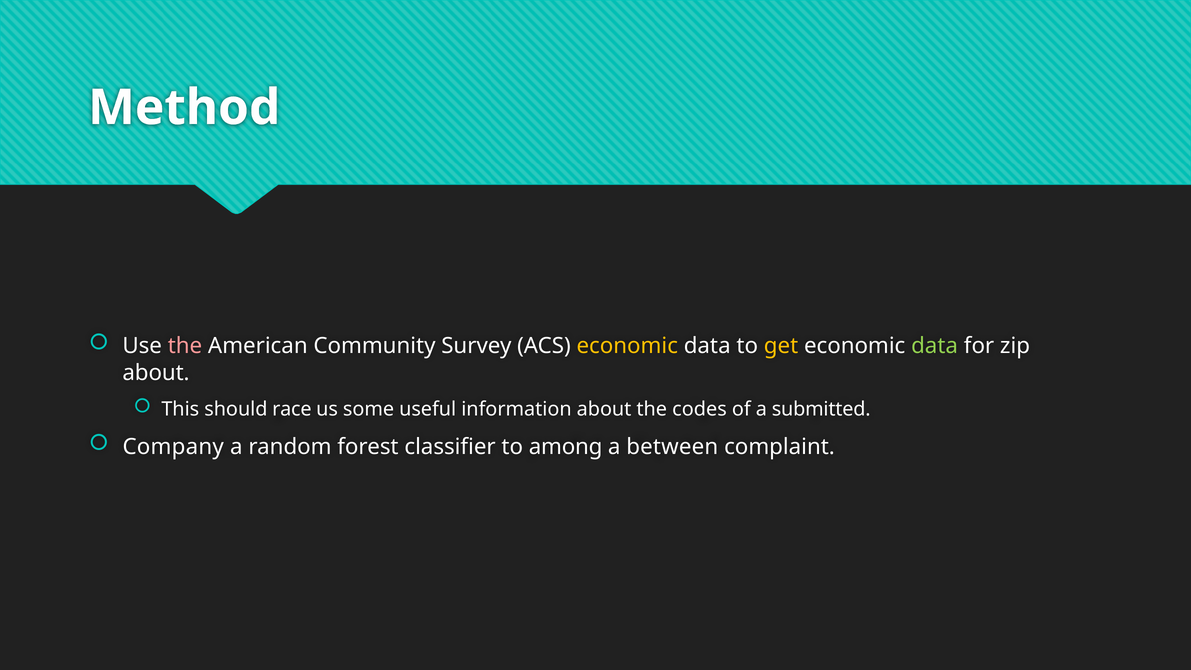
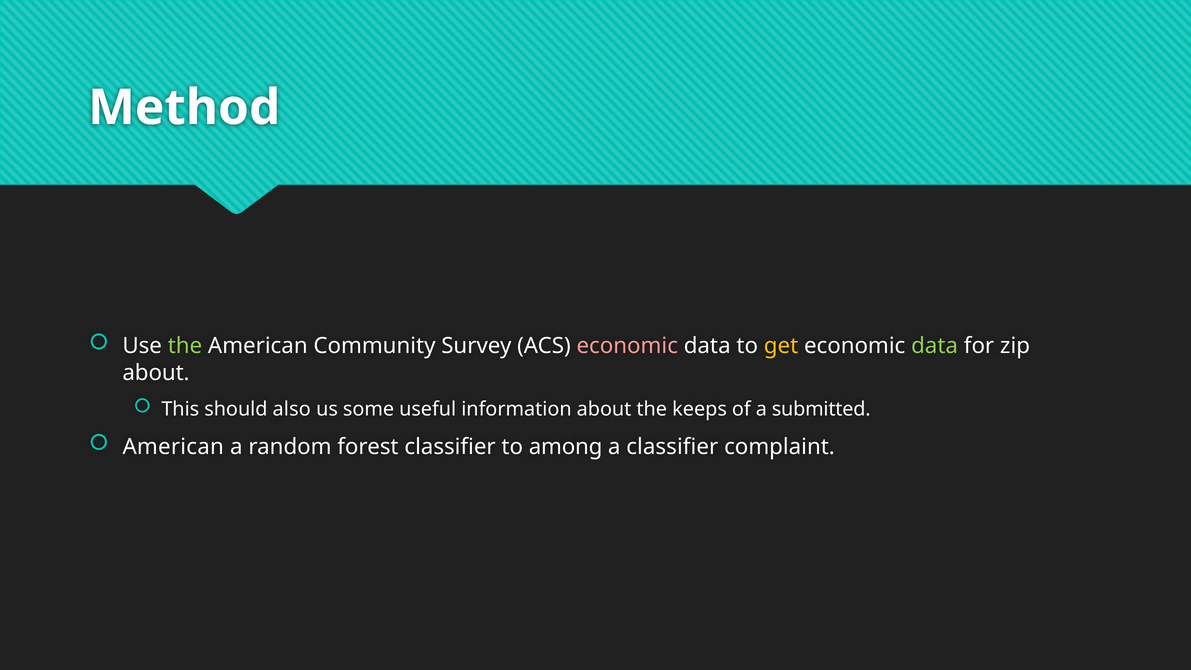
the colour: pink -> light green (185, 346)
economic colour: yellow -> pink (627, 346)
race: race -> also (292, 409)
codes: codes -> keeps (700, 409)
Company: Company -> American (173, 447)
a between: between -> classifier (672, 447)
